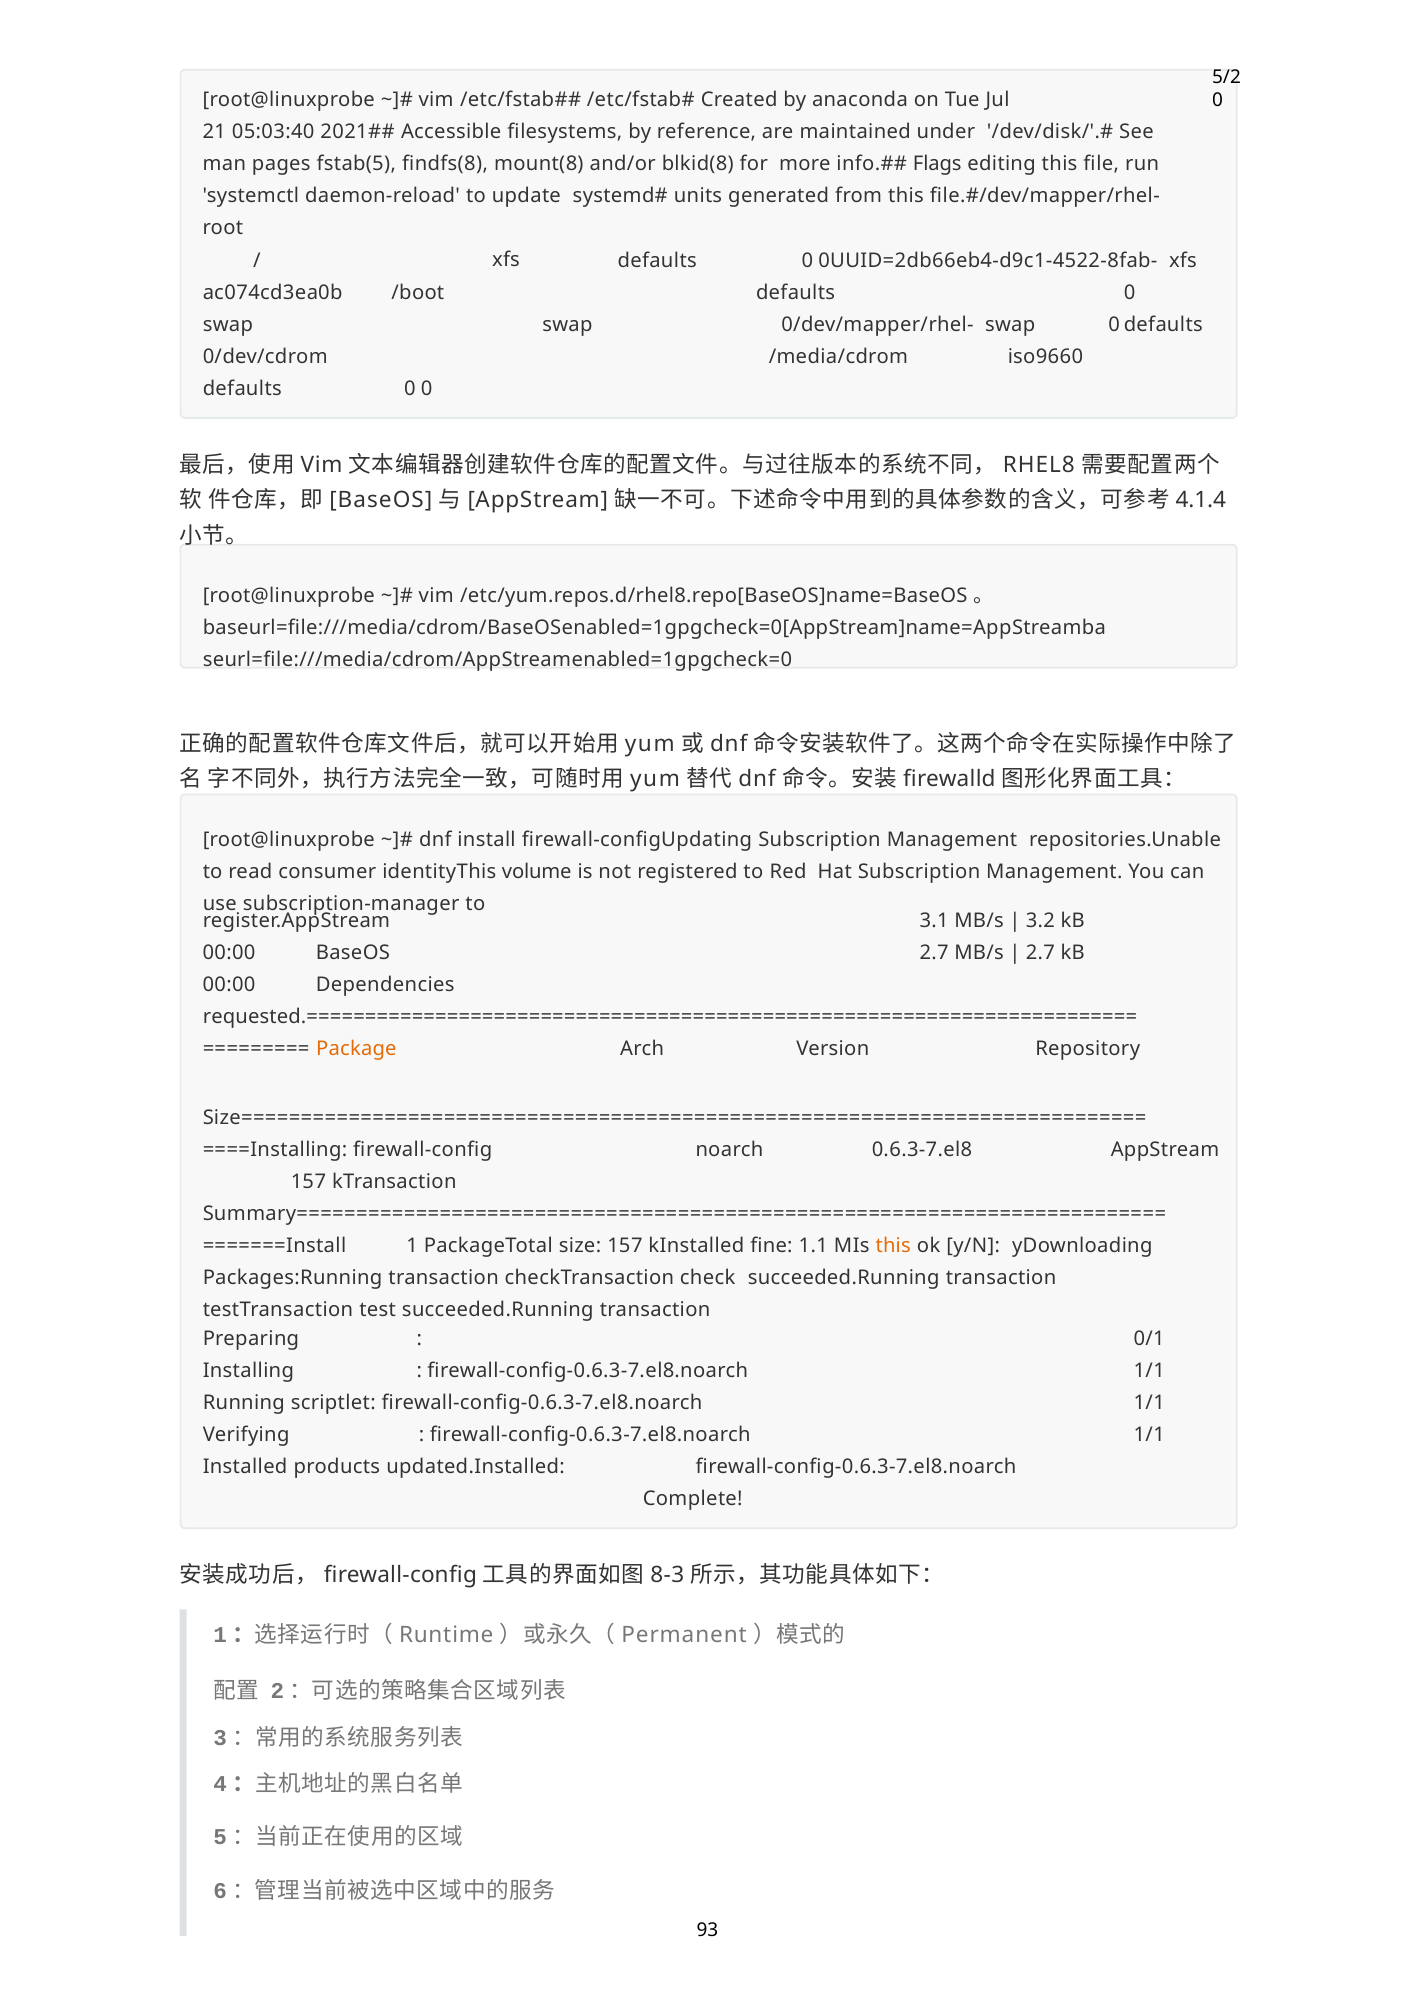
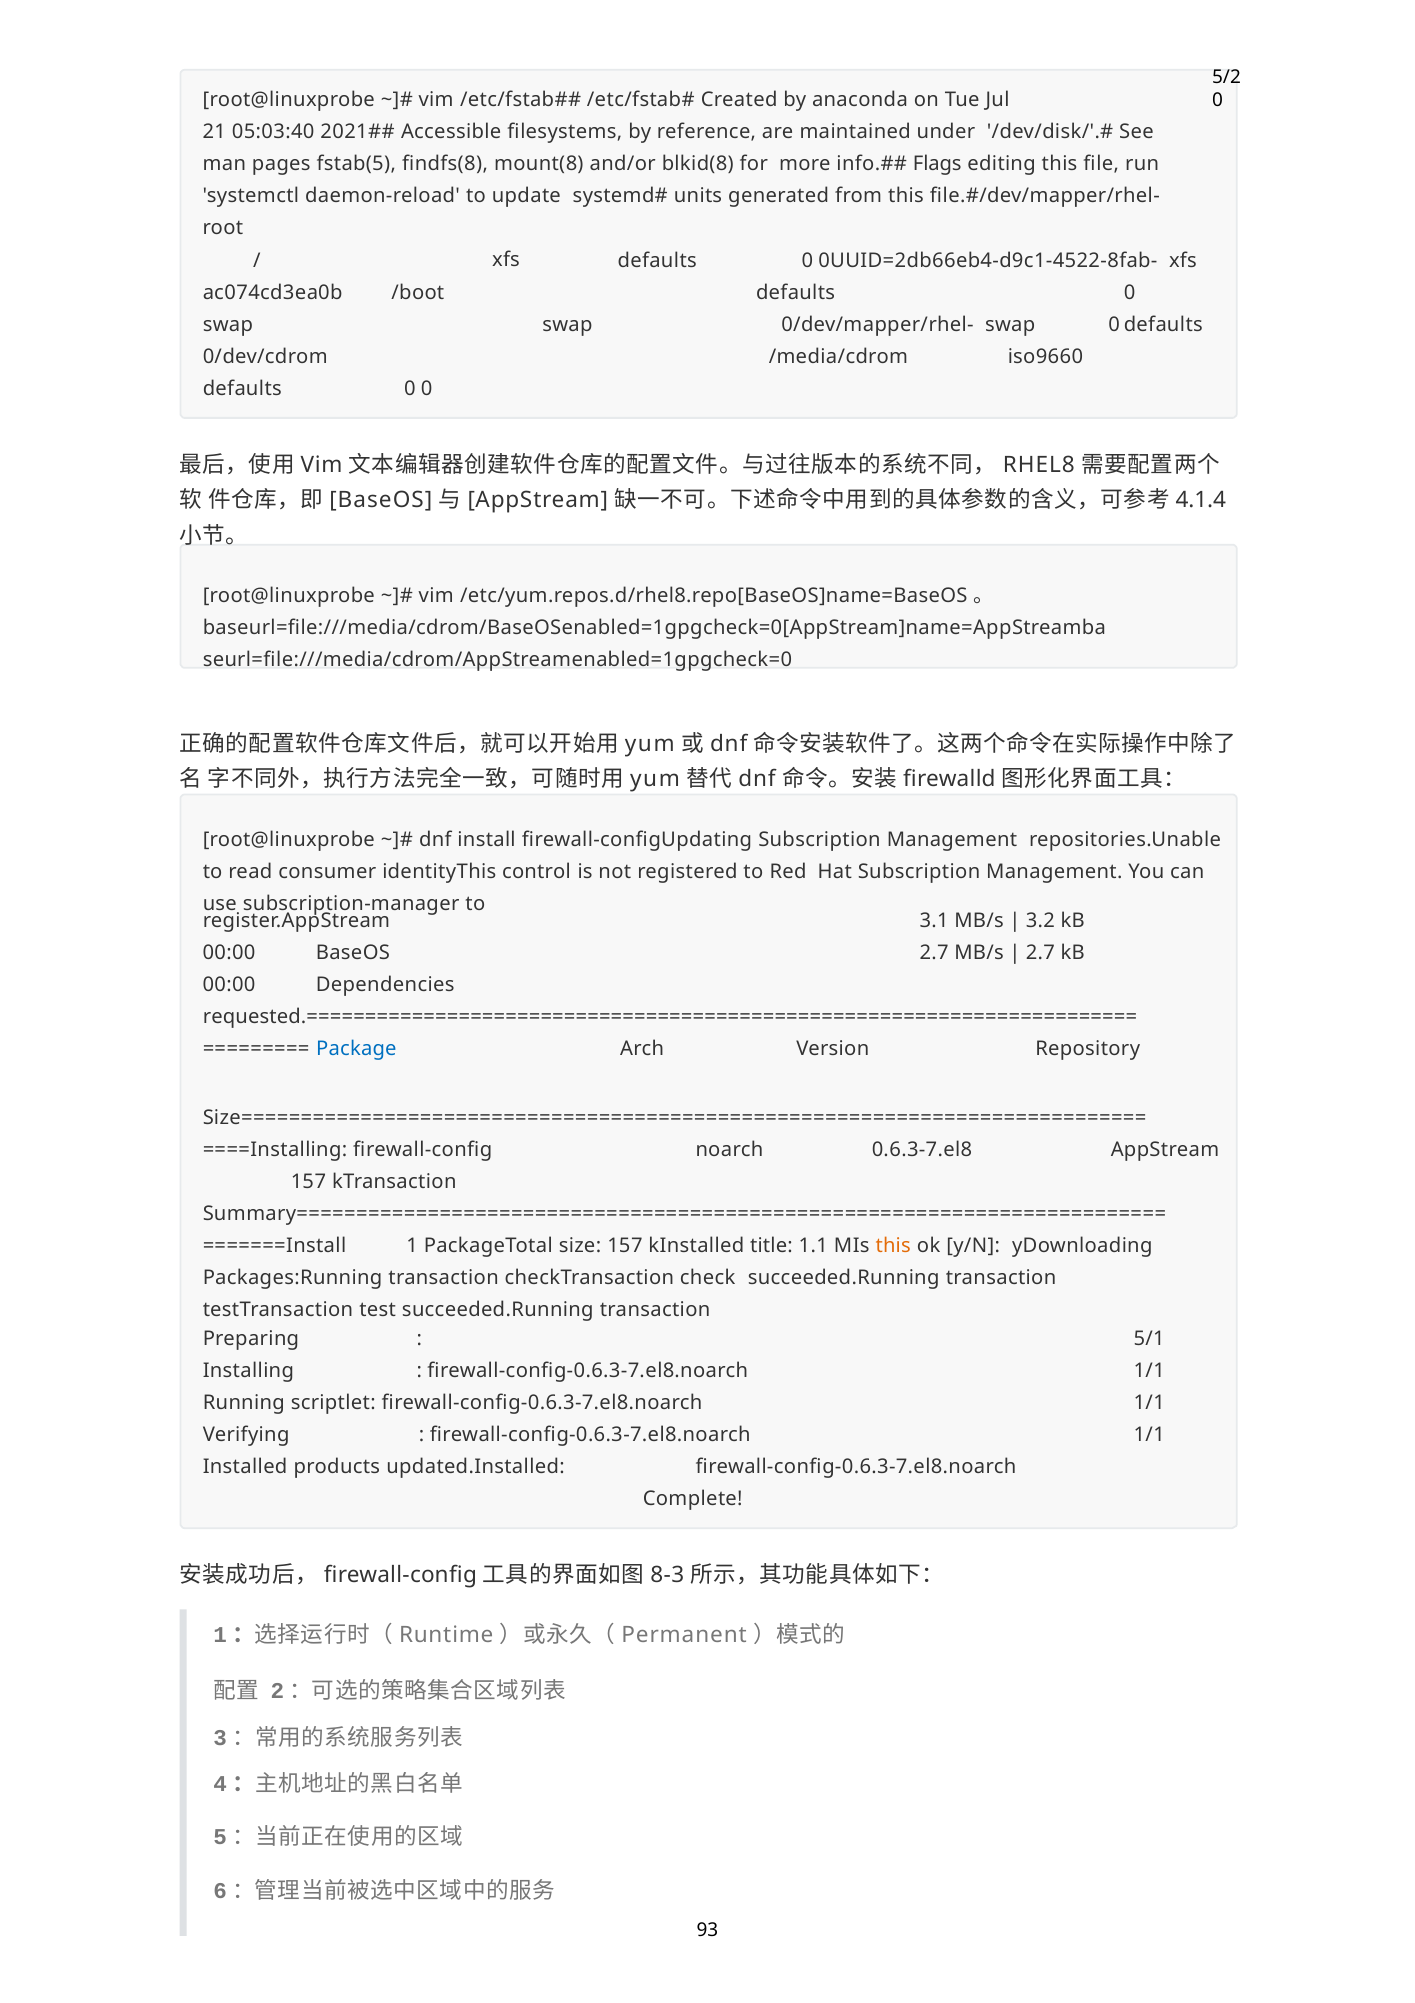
volume: volume -> control (536, 871)
Package colour: orange -> blue (356, 1049)
fine: fine -> title (771, 1246)
0/1: 0/1 -> 5/1 (1149, 1338)
